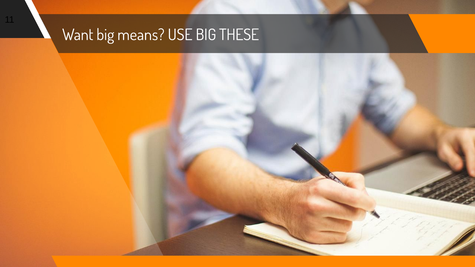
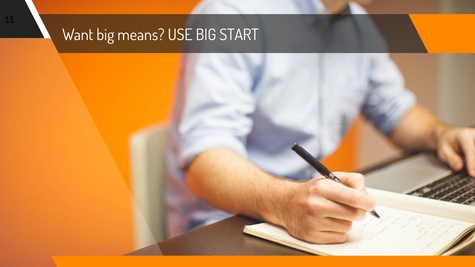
THESE: THESE -> START (239, 35)
